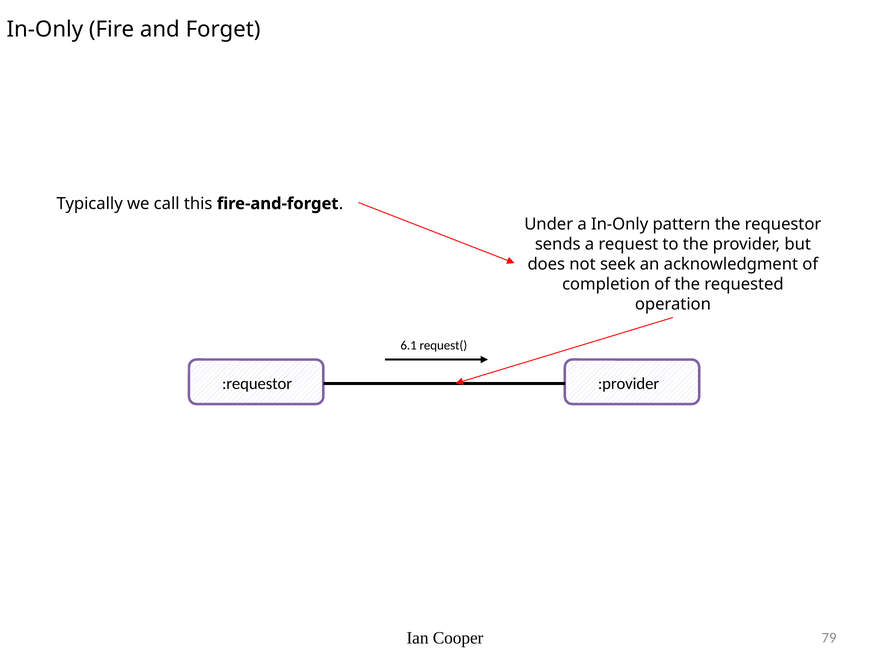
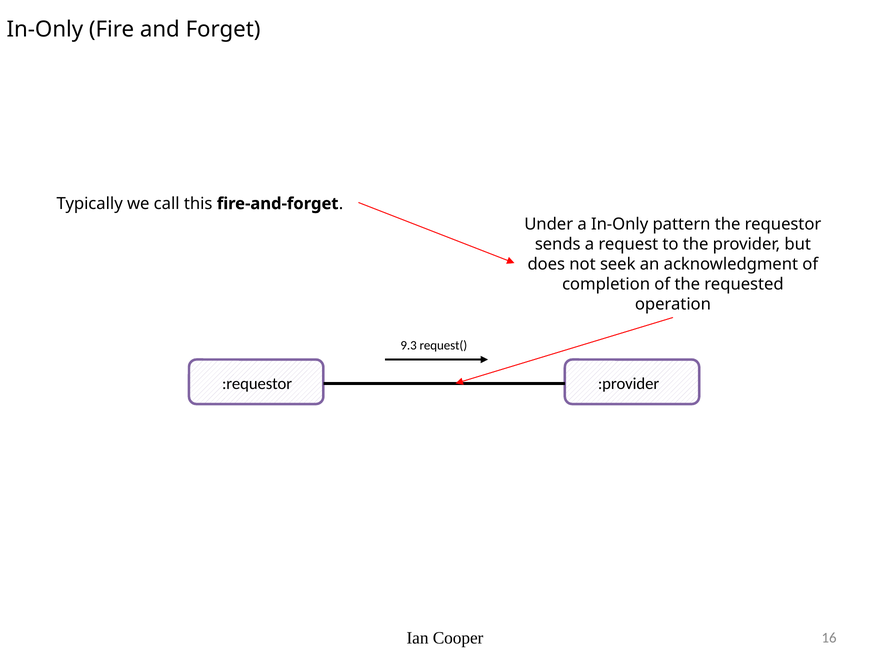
6.1: 6.1 -> 9.3 (409, 345)
79: 79 -> 16 (829, 637)
